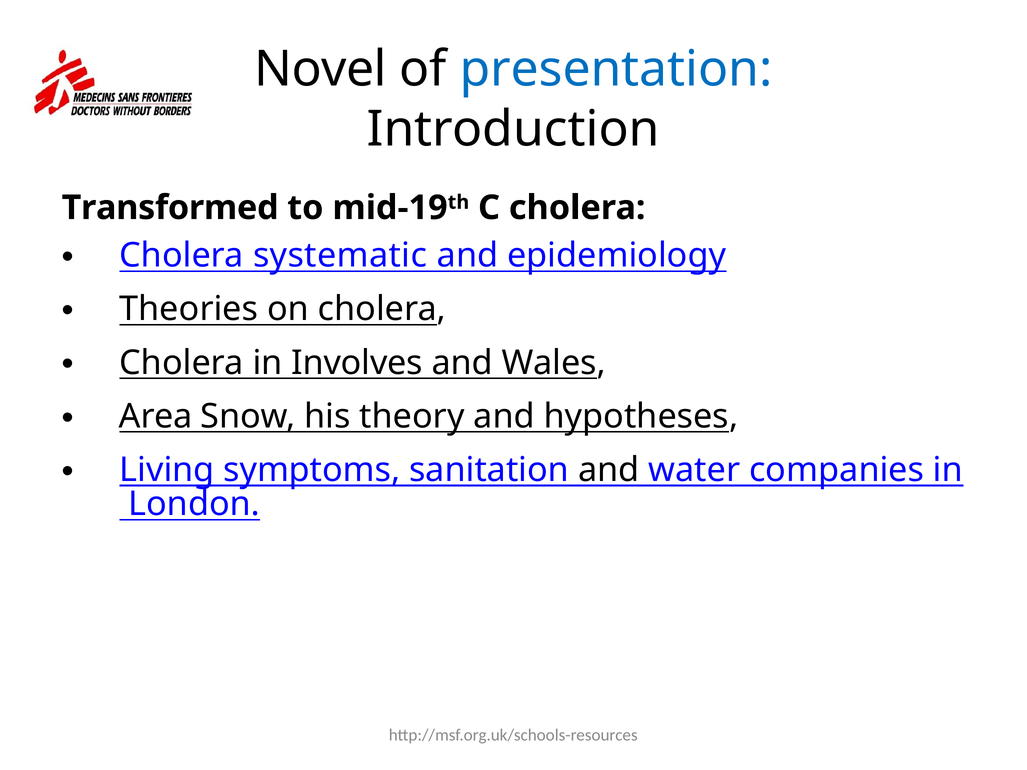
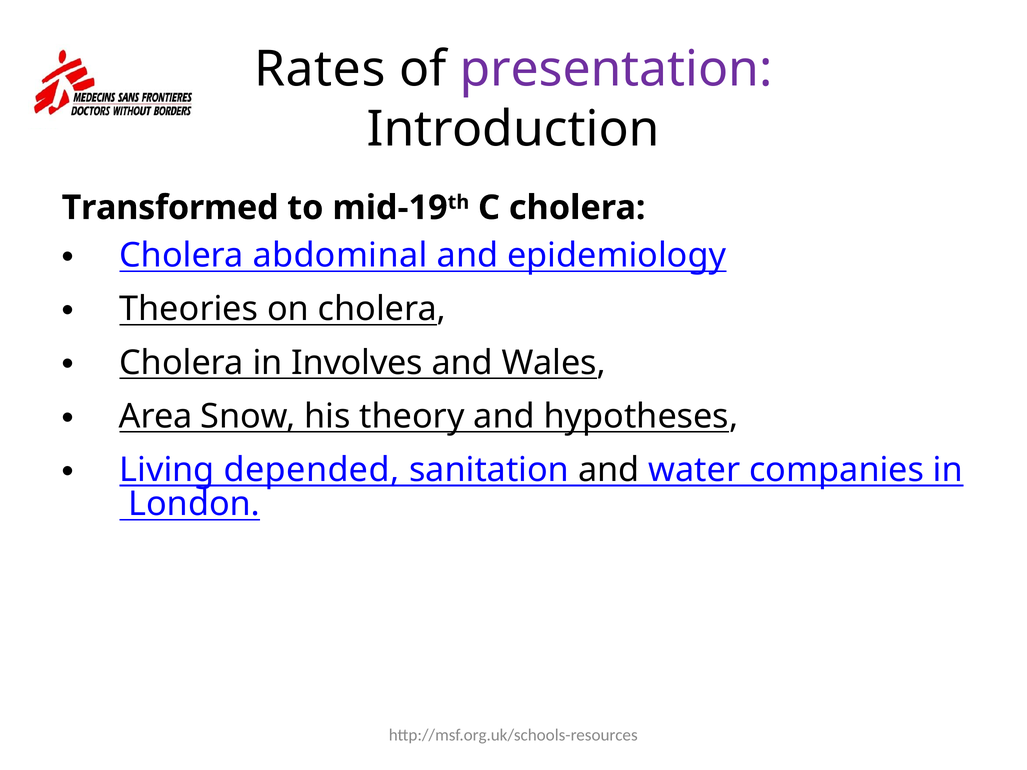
Novel: Novel -> Rates (320, 69)
presentation colour: blue -> purple (616, 69)
systematic: systematic -> abdominal (340, 256)
symptoms: symptoms -> depended (312, 470)
